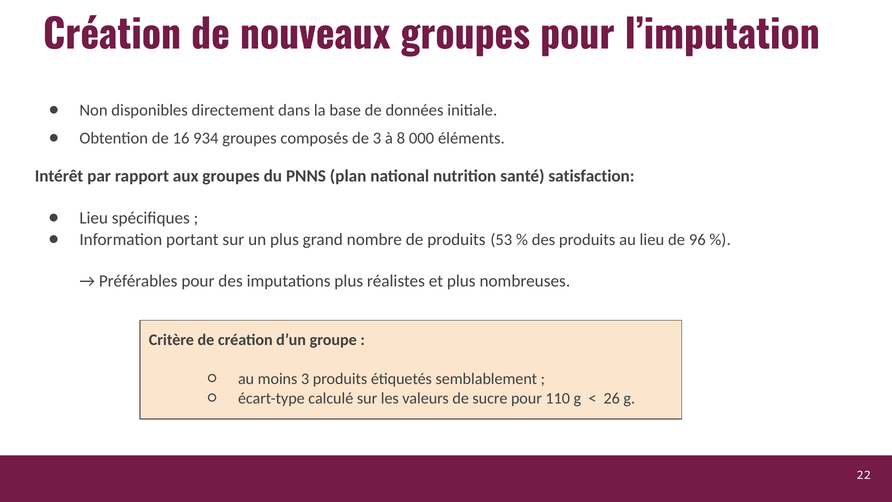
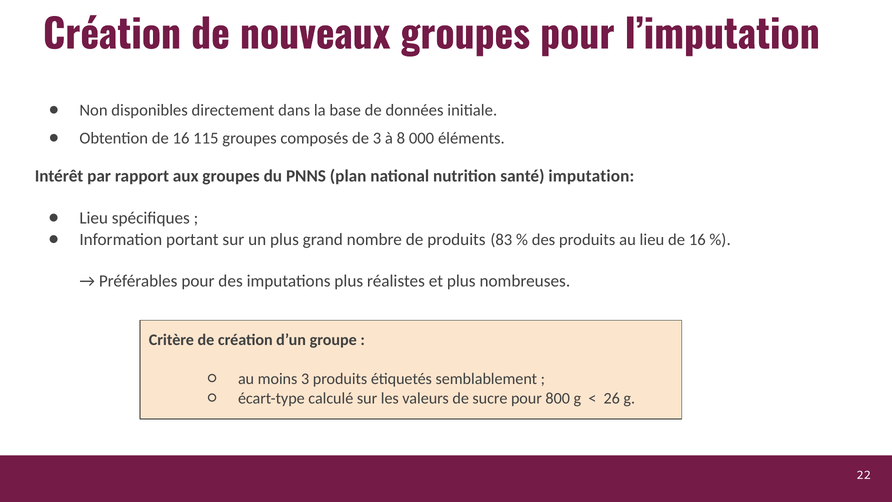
934: 934 -> 115 (206, 138)
satisfaction: satisfaction -> imputation (591, 176)
53: 53 -> 83 (501, 240)
lieu de 96: 96 -> 16 (697, 240)
110: 110 -> 800 (558, 398)
